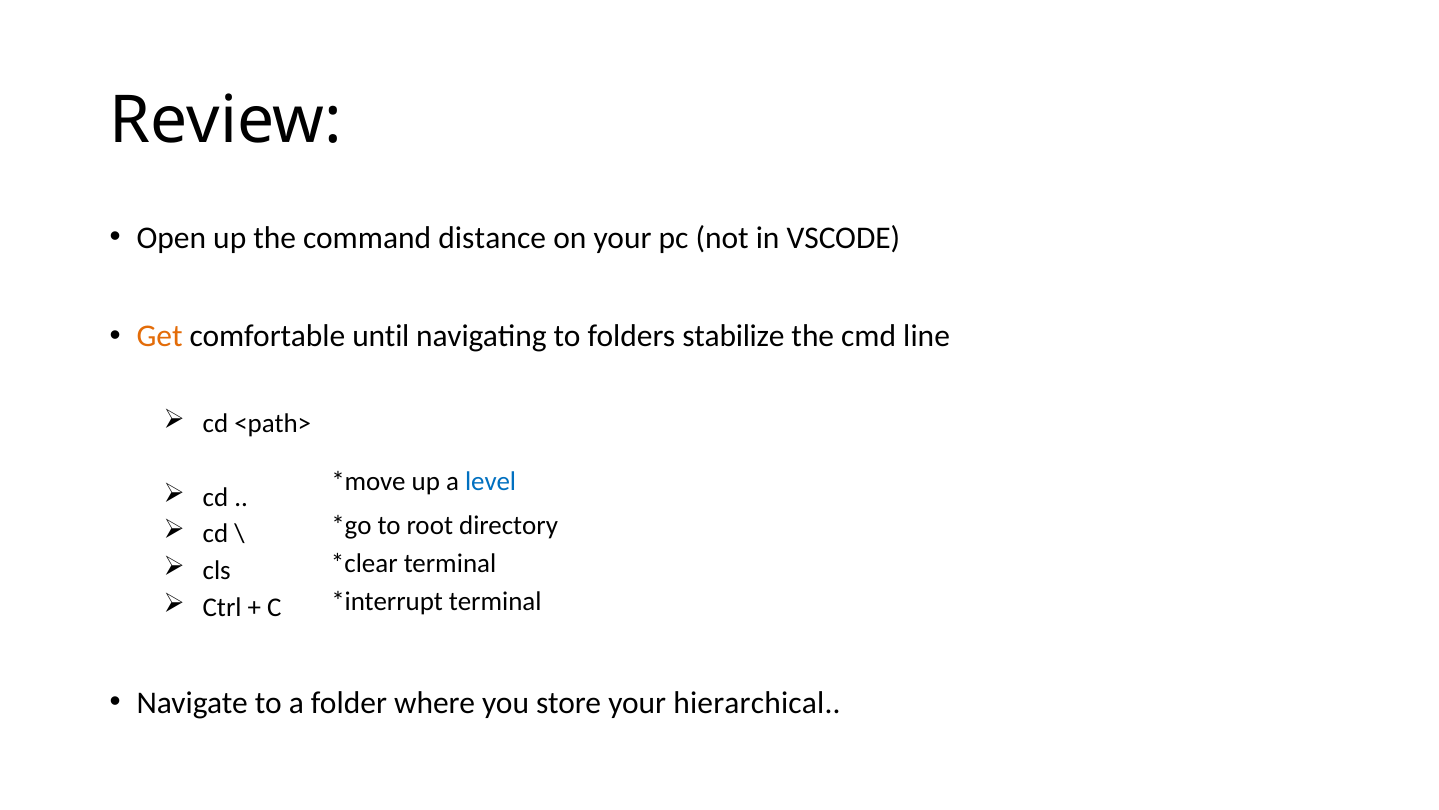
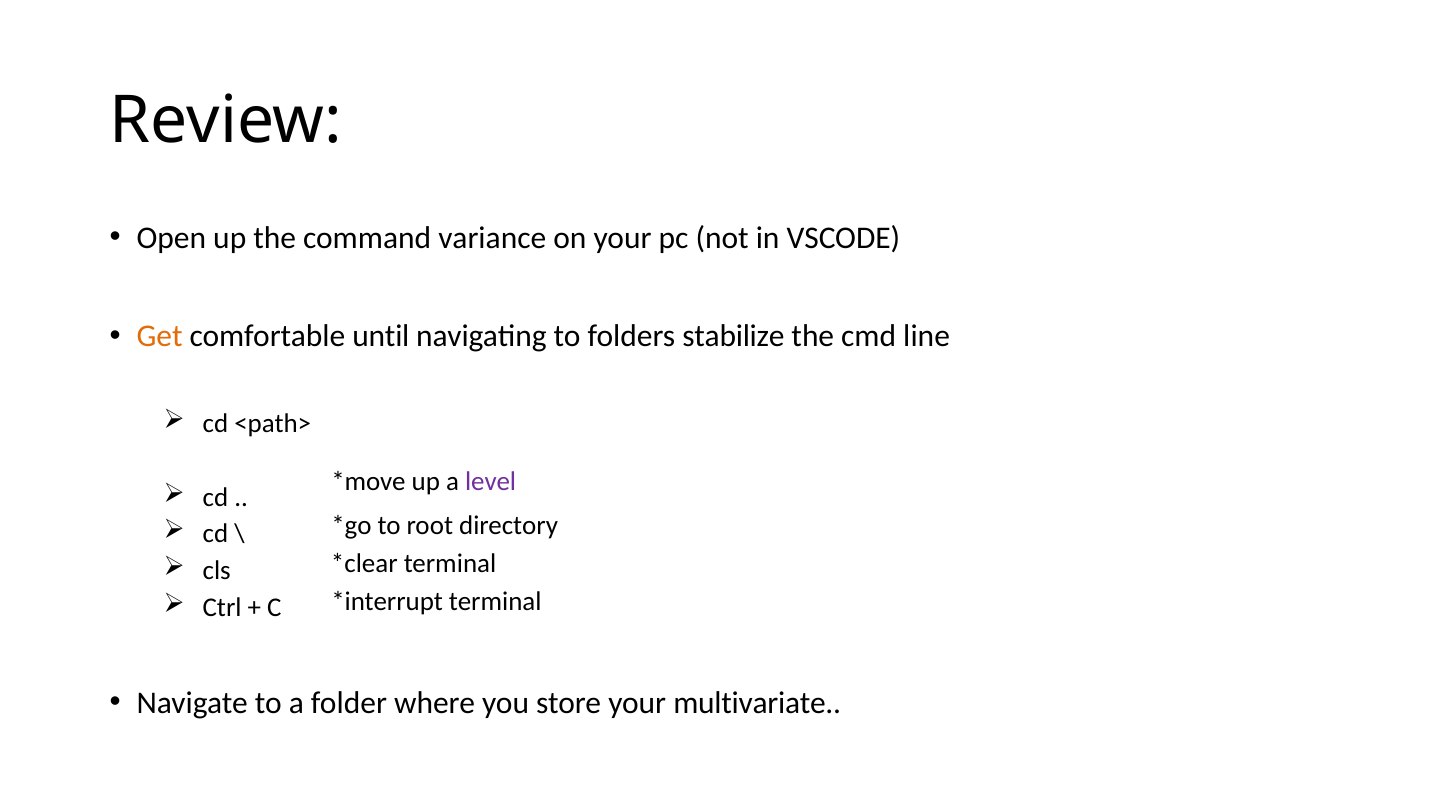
distance: distance -> variance (492, 238)
level colour: blue -> purple (491, 482)
hierarchical: hierarchical -> multivariate (757, 702)
